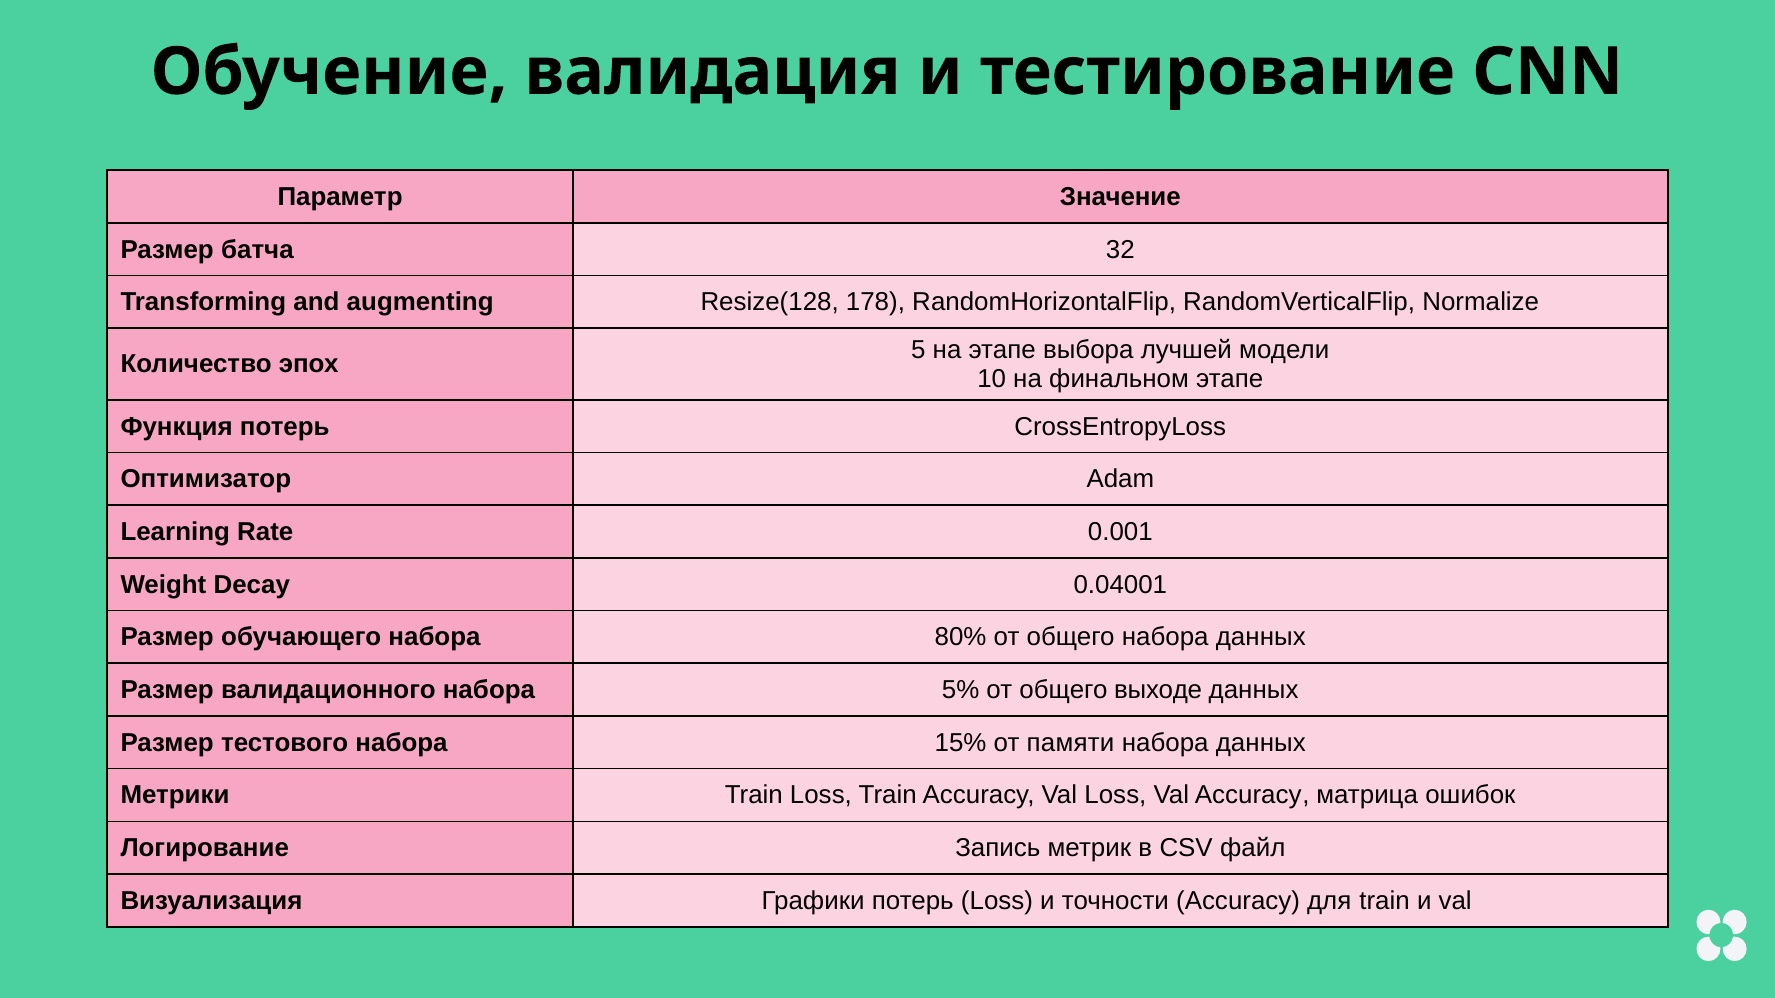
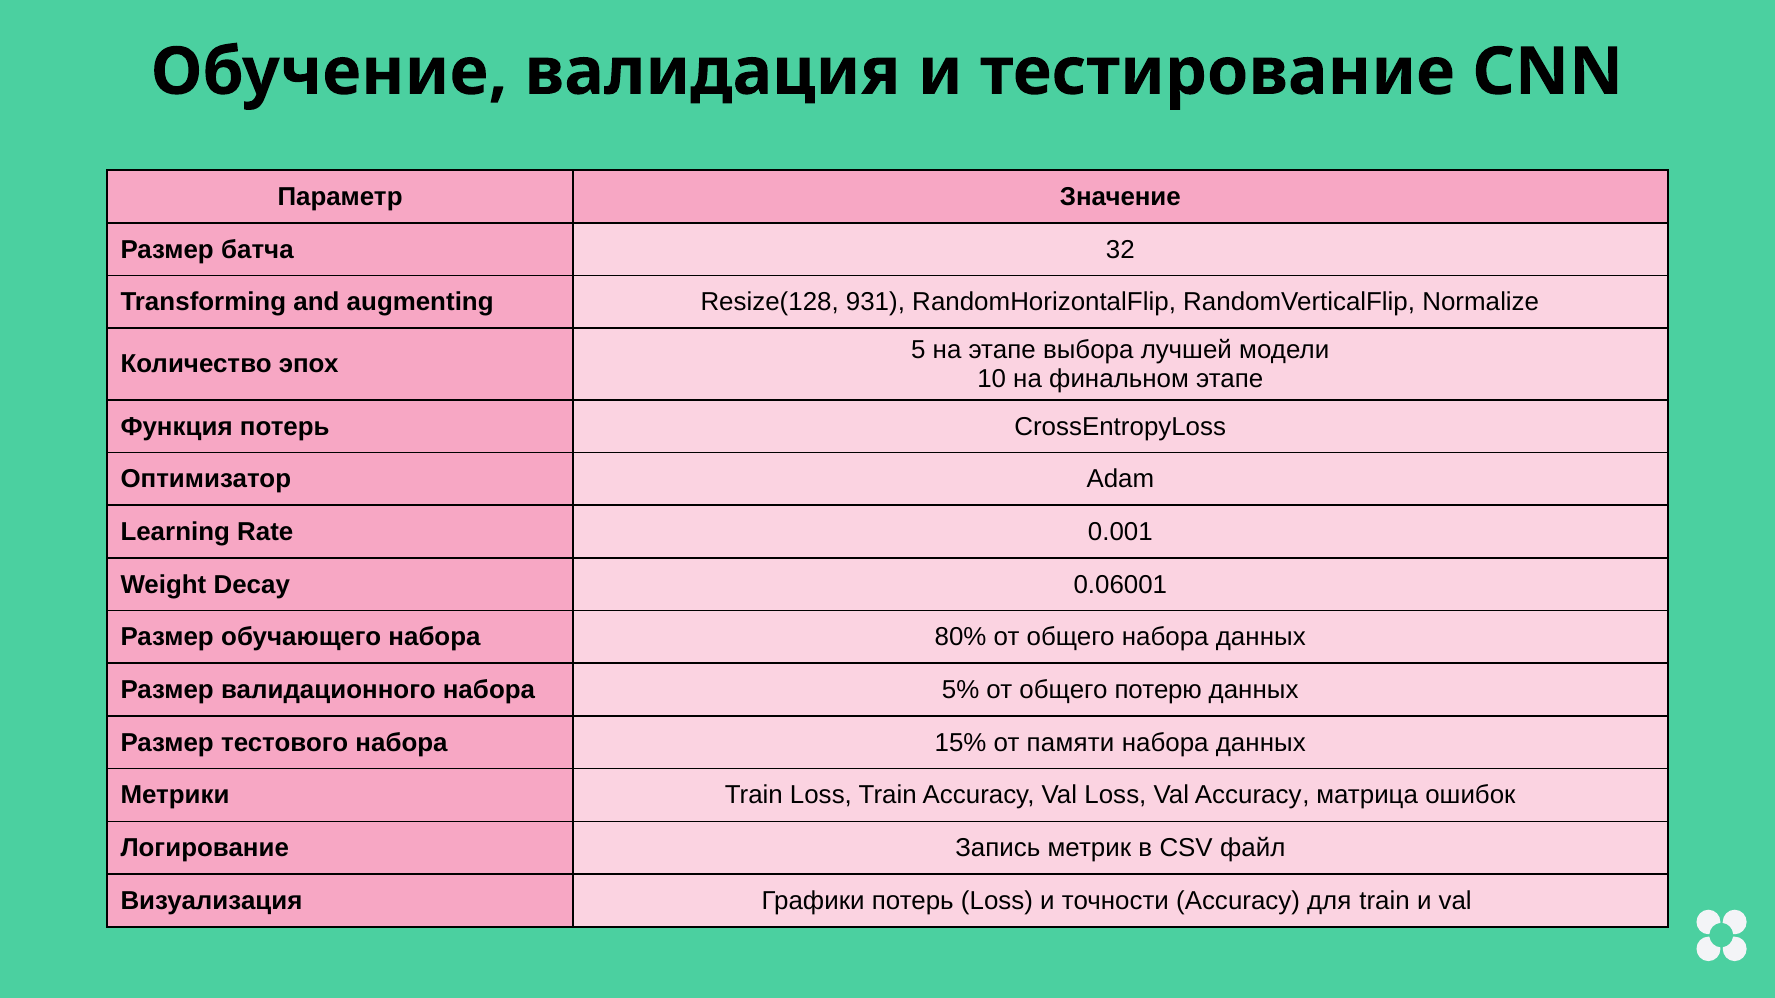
178: 178 -> 931 (875, 302)
0.04001: 0.04001 -> 0.06001 (1120, 585)
выходе: выходе -> потерю (1158, 690)
